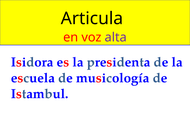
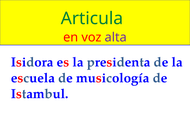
Articula colour: black -> green (92, 18)
